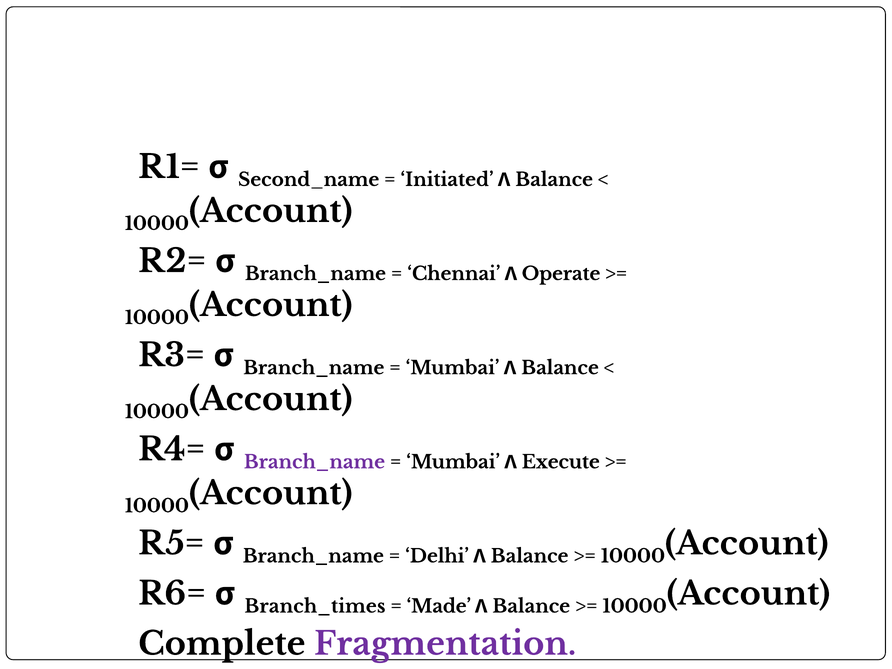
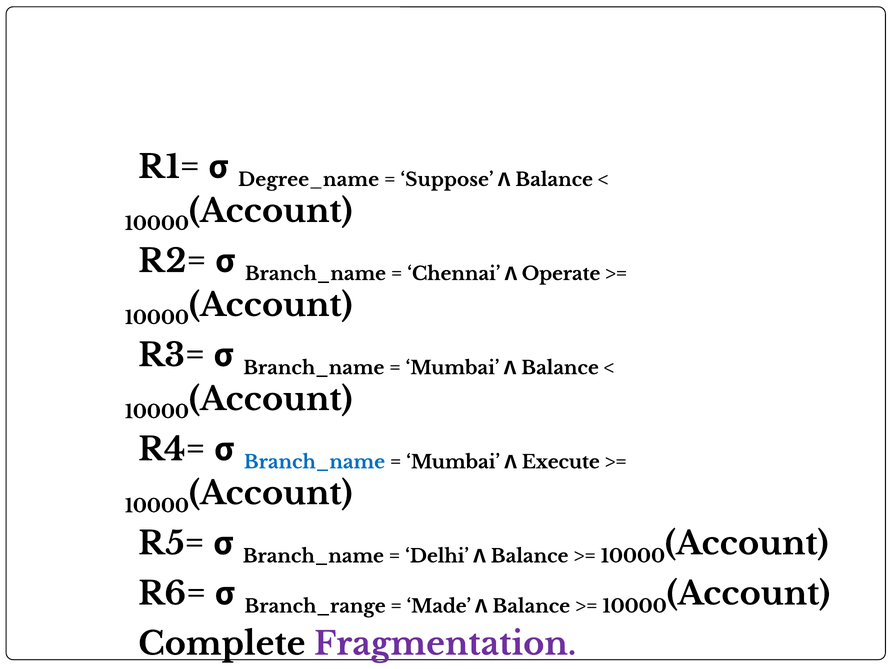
Second_name: Second_name -> Degree_name (309, 180)
Initiated: Initiated -> Suppose (447, 180)
Branch_name colour: purple -> blue (314, 462)
Branch_times: Branch_times -> Branch_range (315, 606)
